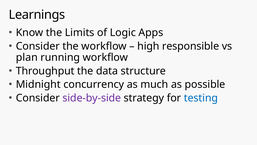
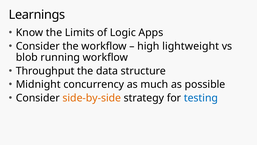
responsible: responsible -> lightweight (191, 46)
plan: plan -> blob (27, 57)
side-by-side colour: purple -> orange (92, 98)
